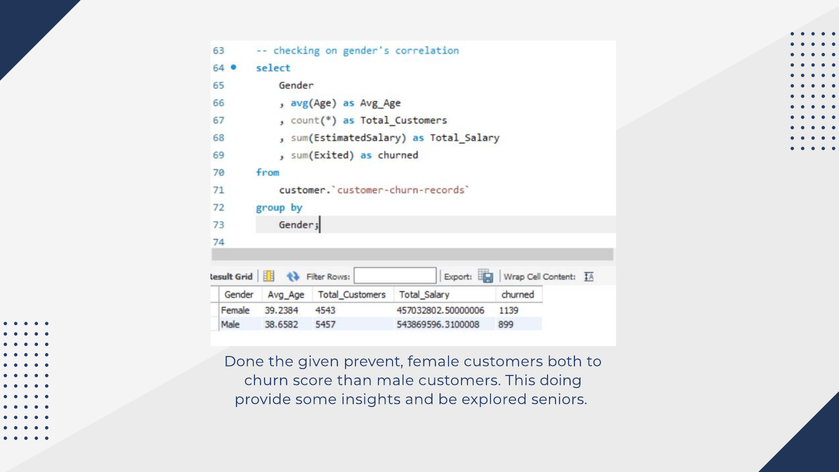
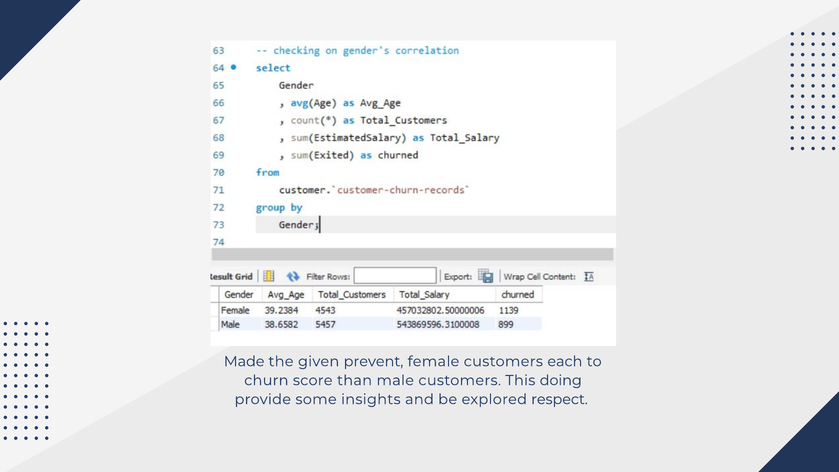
Done: Done -> Made (244, 361)
both: both -> each (565, 361)
seniors: seniors -> respect (559, 399)
